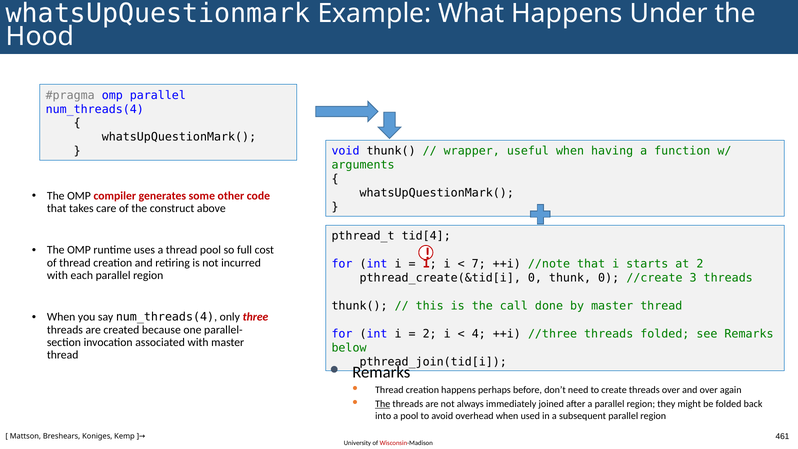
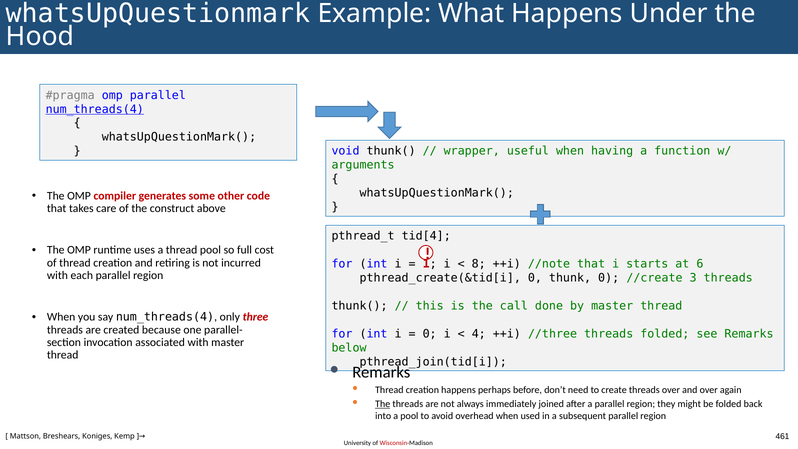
num_threads(4 underline: none -> present (95, 109)
7: 7 -> 8 (479, 264)
at 2: 2 -> 6 (700, 264)
2: 2 -> 0 (430, 334)
